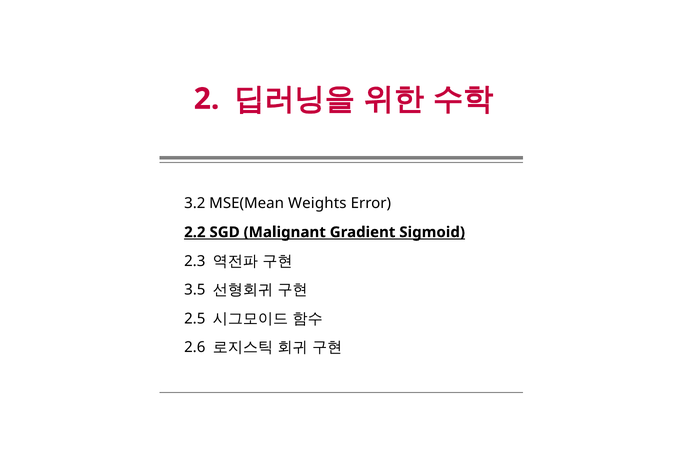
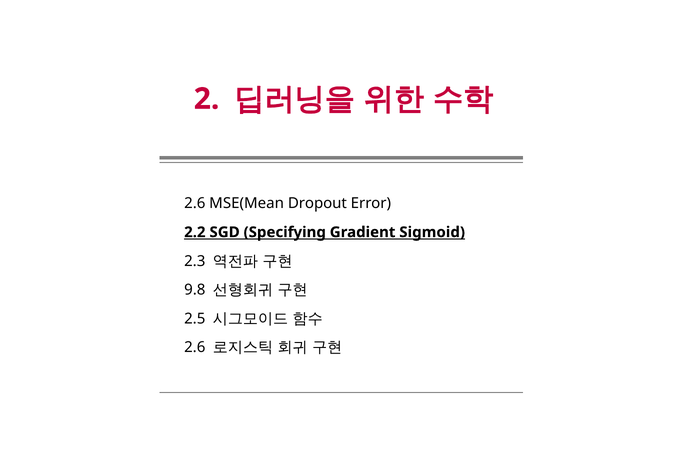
3.2: 3.2 -> 2.6 (195, 203)
Weights: Weights -> Dropout (317, 203)
Malignant: Malignant -> Specifying (285, 232)
3.5: 3.5 -> 9.8 (195, 290)
